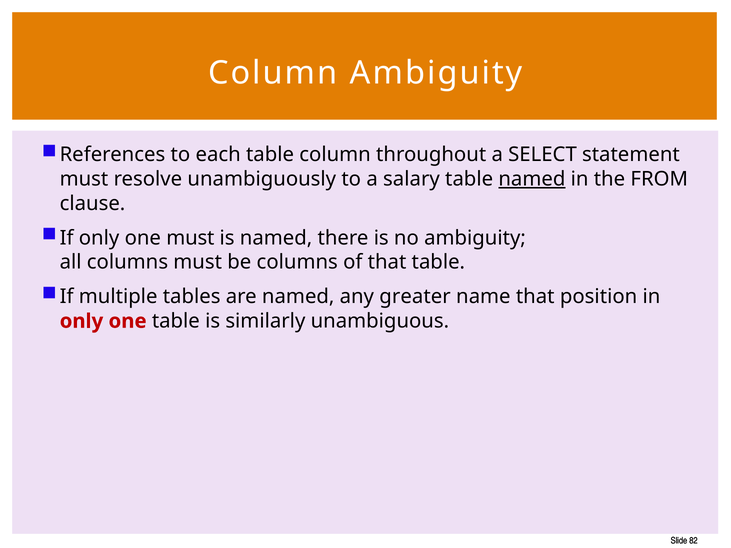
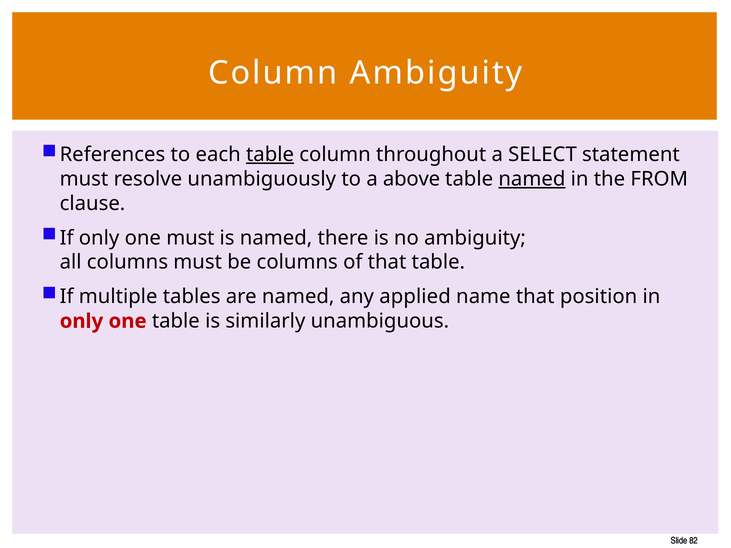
table underline: none -> present (270, 155)
salary: salary -> above (412, 179)
greater: greater -> applied (415, 297)
